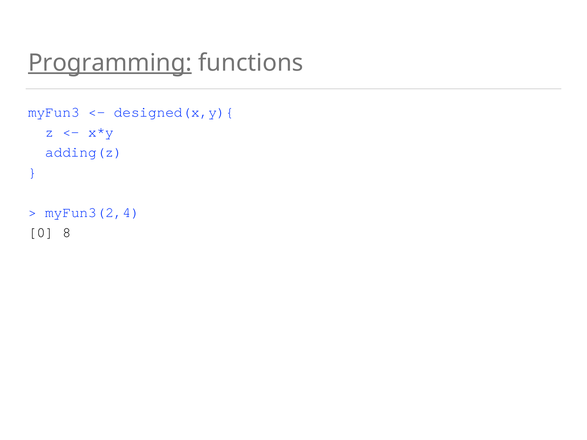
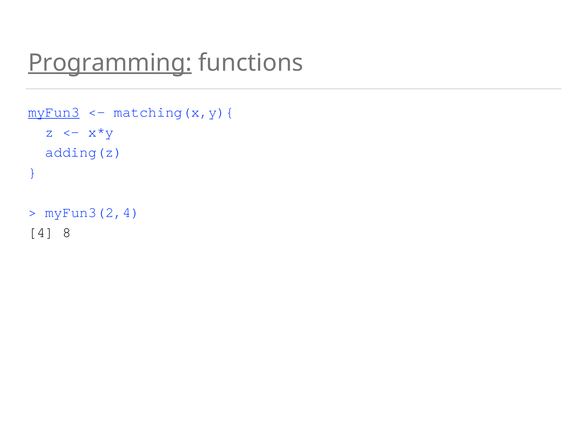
myFun3 underline: none -> present (54, 112)
designed(x,y){: designed(x,y){ -> matching(x,y){ (174, 112)
0: 0 -> 4 (41, 233)
